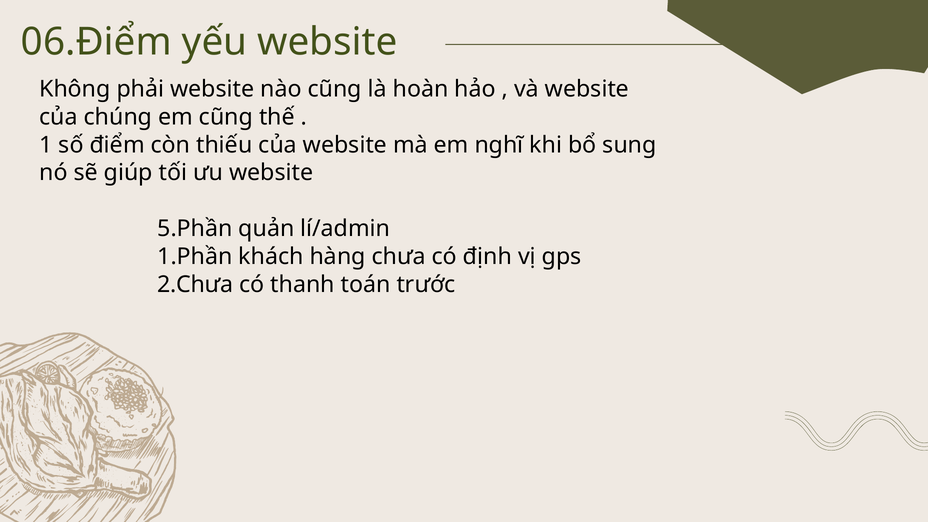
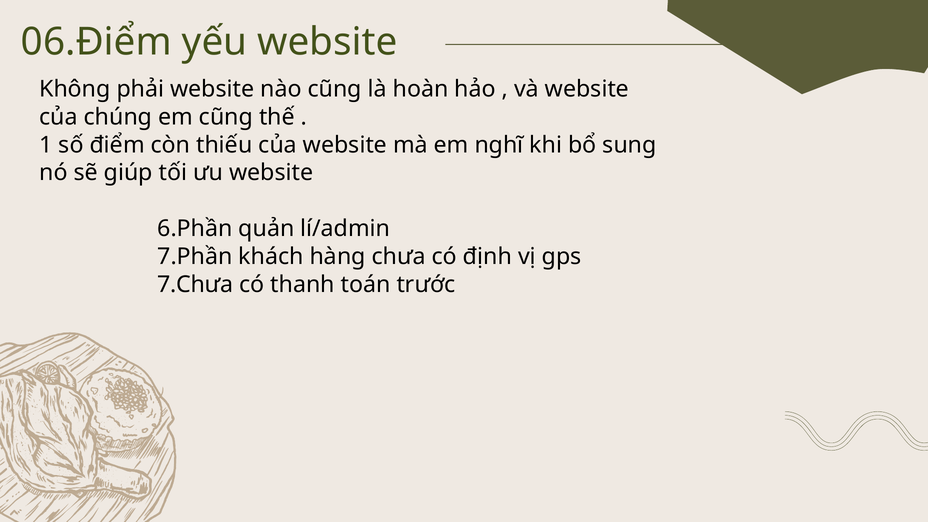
5.Phần: 5.Phần -> 6.Phần (195, 229)
1.Phần: 1.Phần -> 7.Phần (195, 257)
2.Chưa: 2.Chưa -> 7.Chưa (195, 285)
